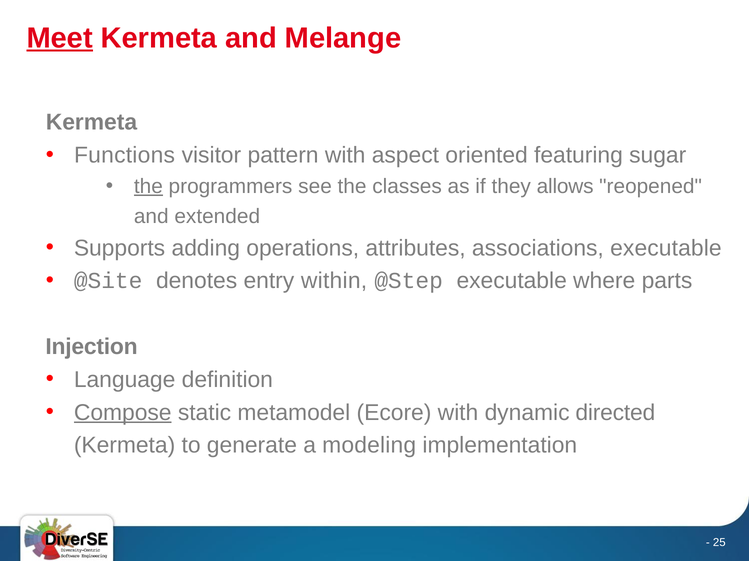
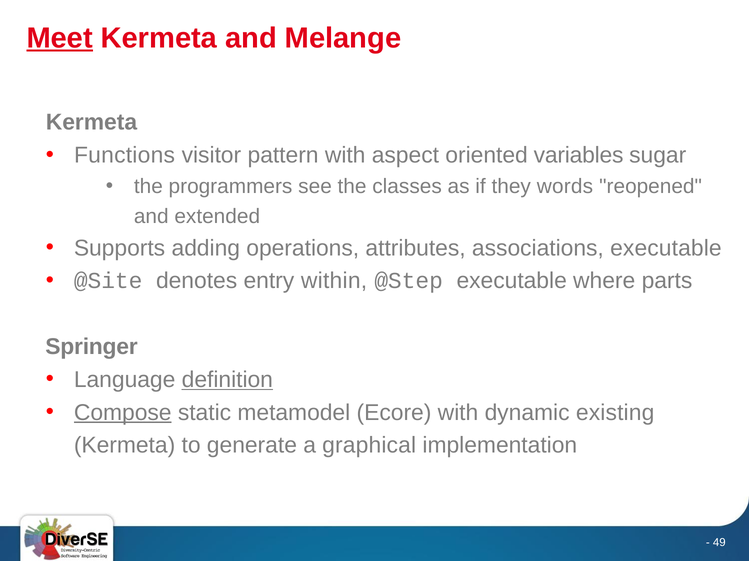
featuring: featuring -> variables (579, 156)
the underline: present -> none (148, 187)
allows: allows -> words (565, 187)
Injection: Injection -> Springer (92, 347)
definition underline: none -> present (227, 380)
directed: directed -> existing (615, 413)
modeling: modeling -> graphical (369, 446)
25: 25 -> 49 (719, 543)
